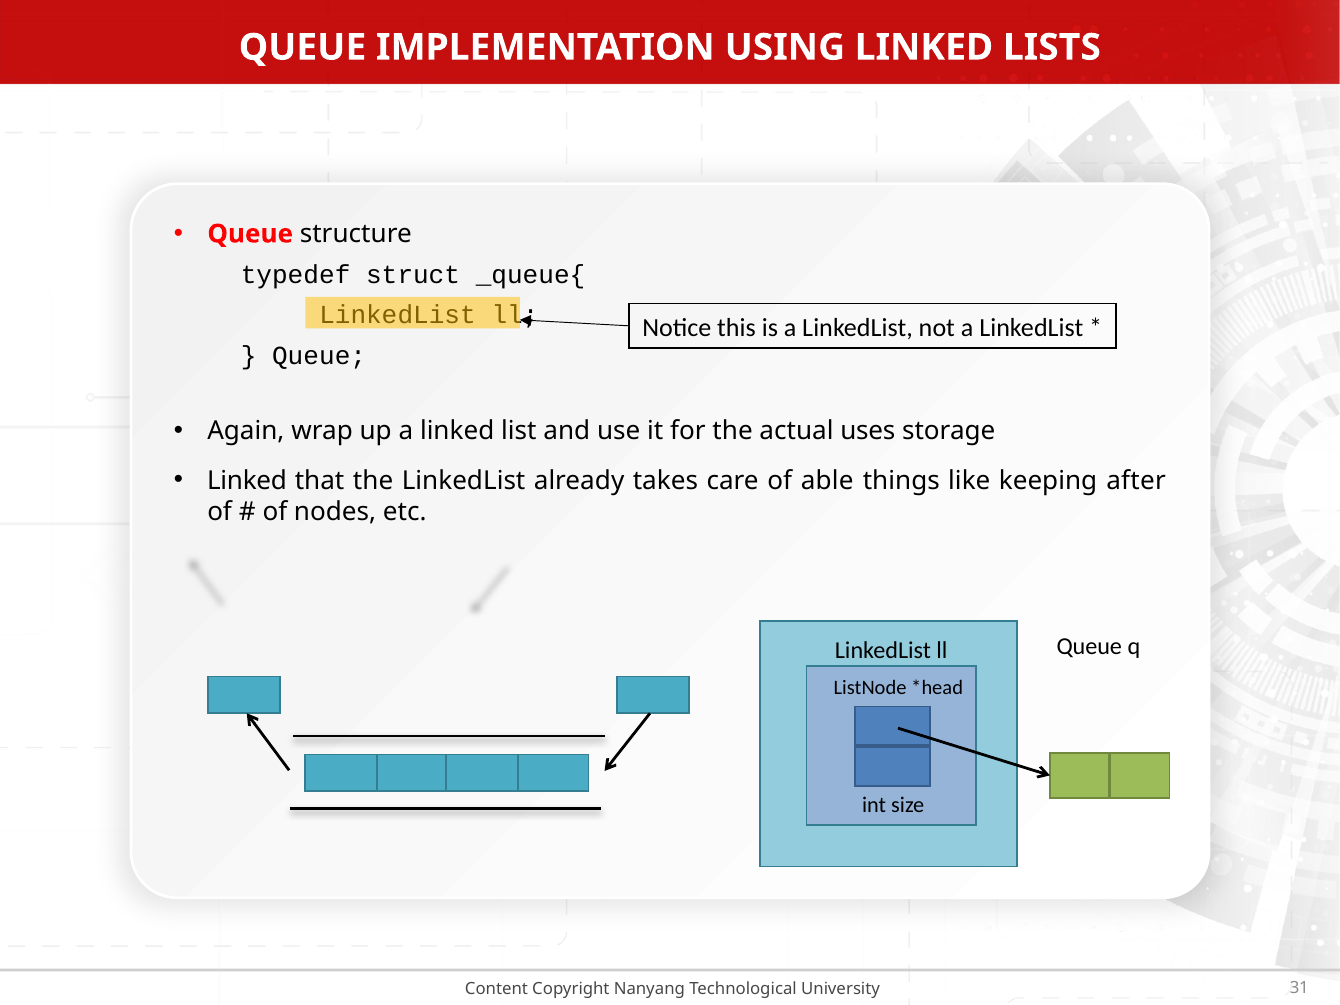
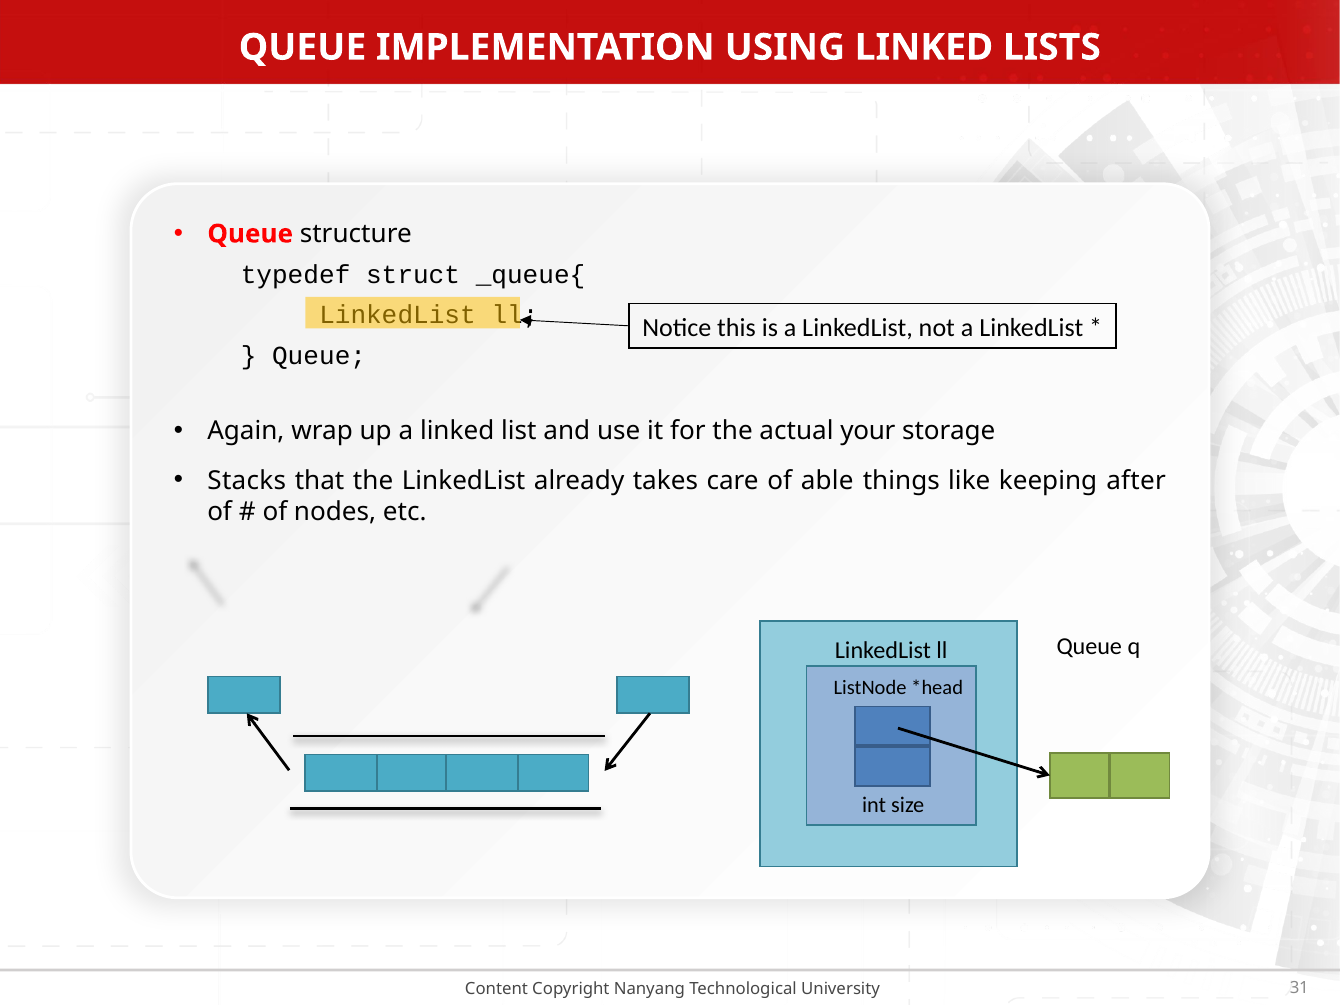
uses: uses -> your (868, 431)
Linked: Linked -> Stacks (247, 481)
